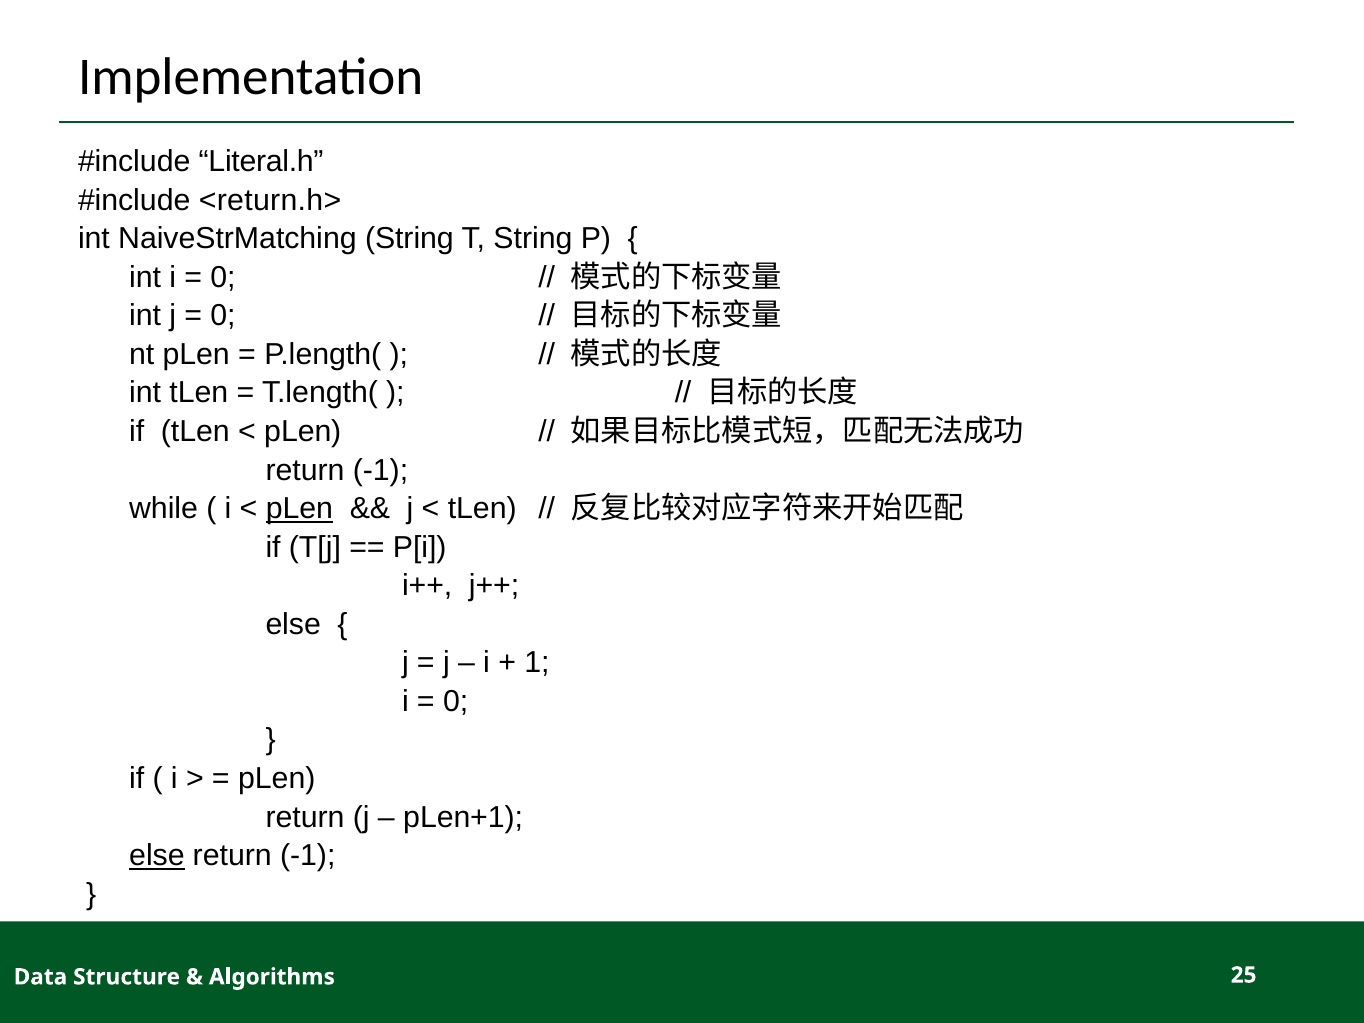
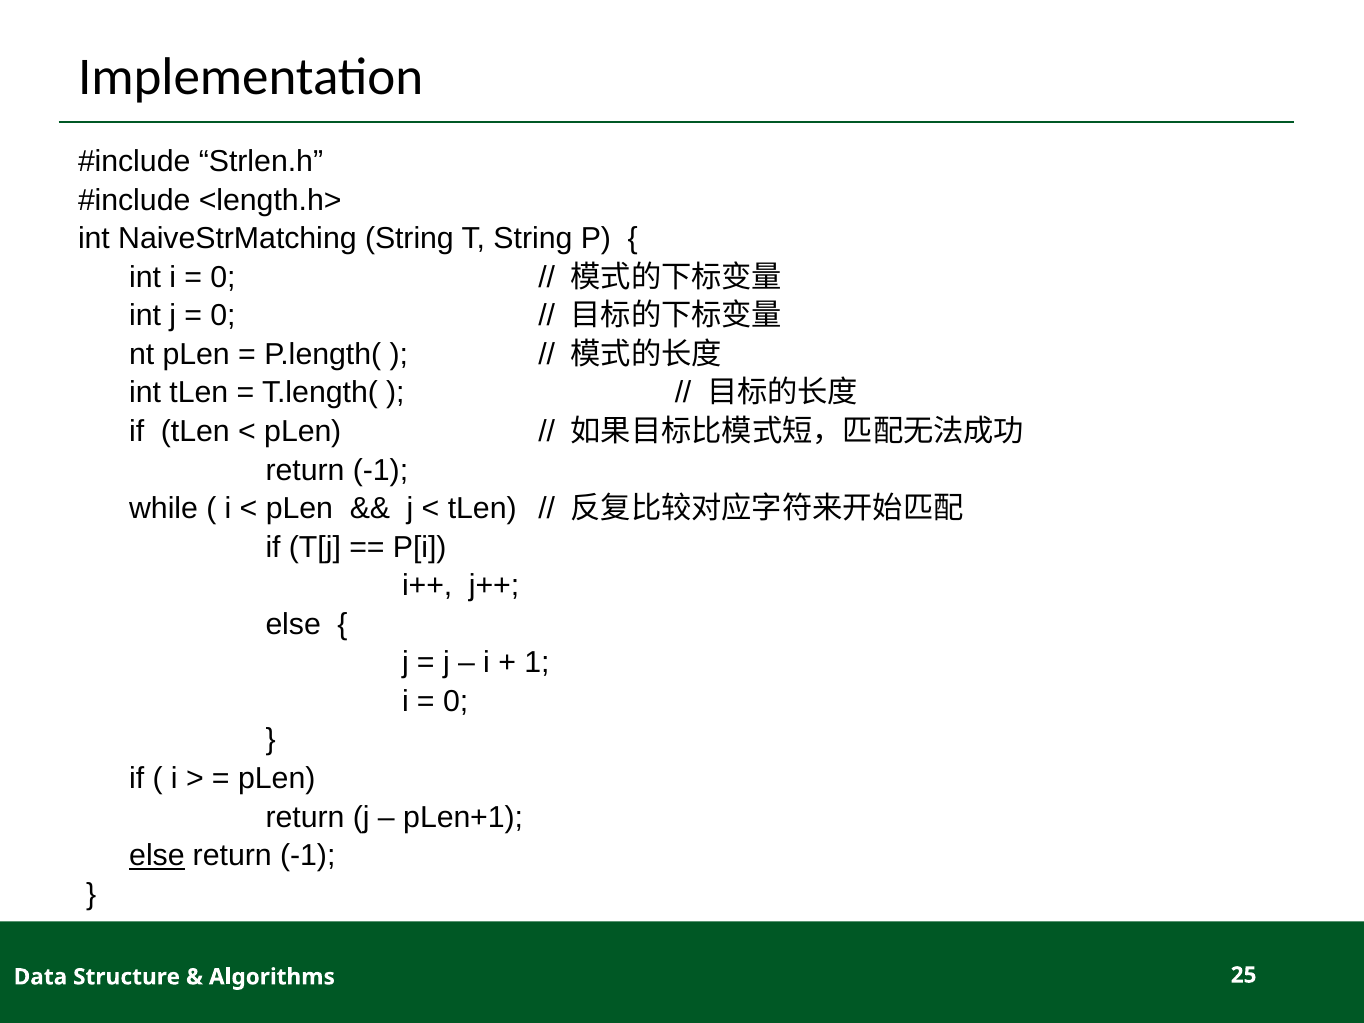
Literal.h: Literal.h -> Strlen.h (261, 162)
<return.h>: <return.h> -> <length.h> (270, 200)
pLen underline: present -> none (299, 509)
